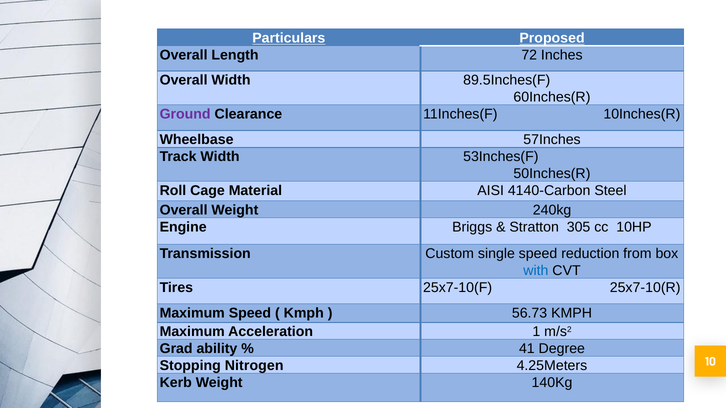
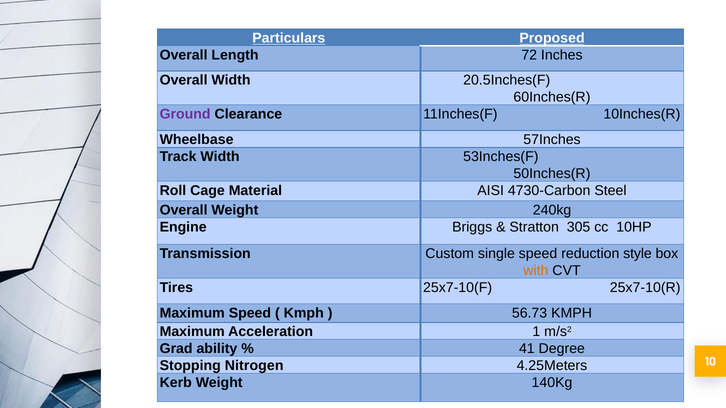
89.5Inches(F: 89.5Inches(F -> 20.5Inches(F (507, 80)
4140-Carbon: 4140-Carbon -> 4730-Carbon (549, 191)
from: from -> style (638, 254)
with colour: blue -> orange (536, 271)
